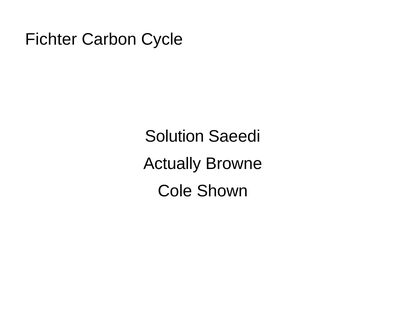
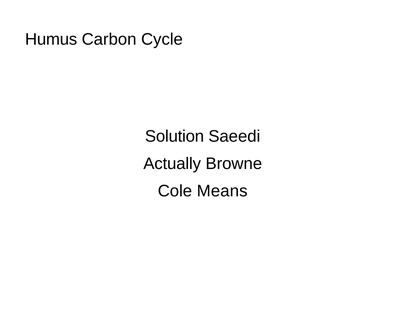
Fichter: Fichter -> Humus (51, 39)
Shown: Shown -> Means (222, 191)
